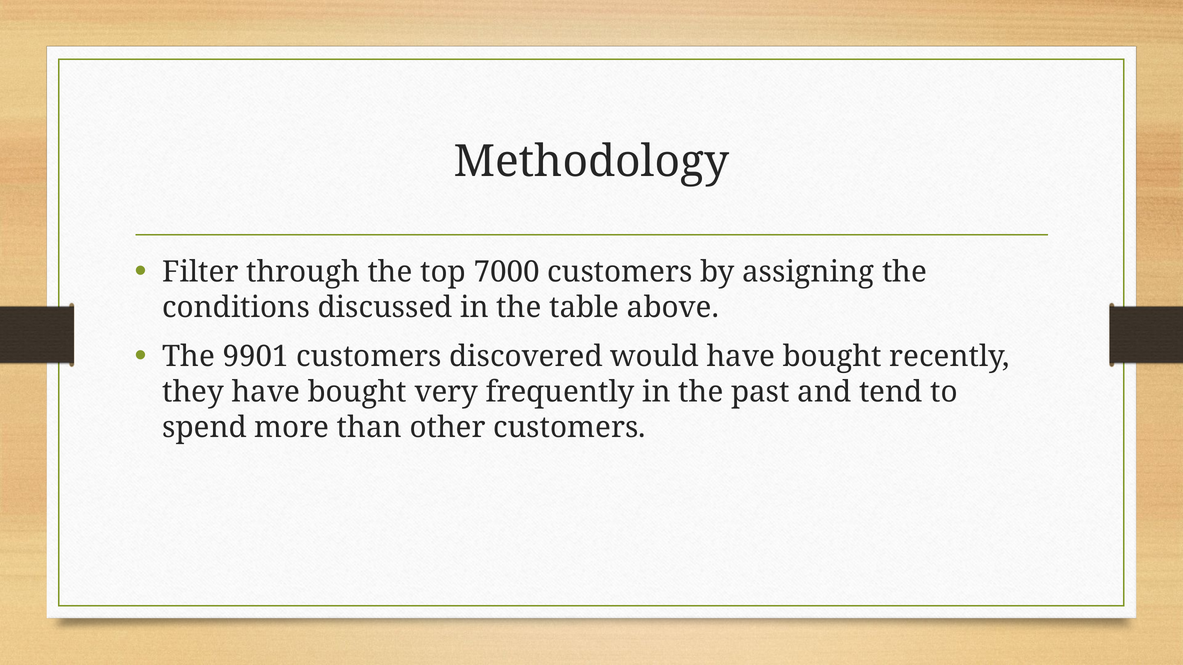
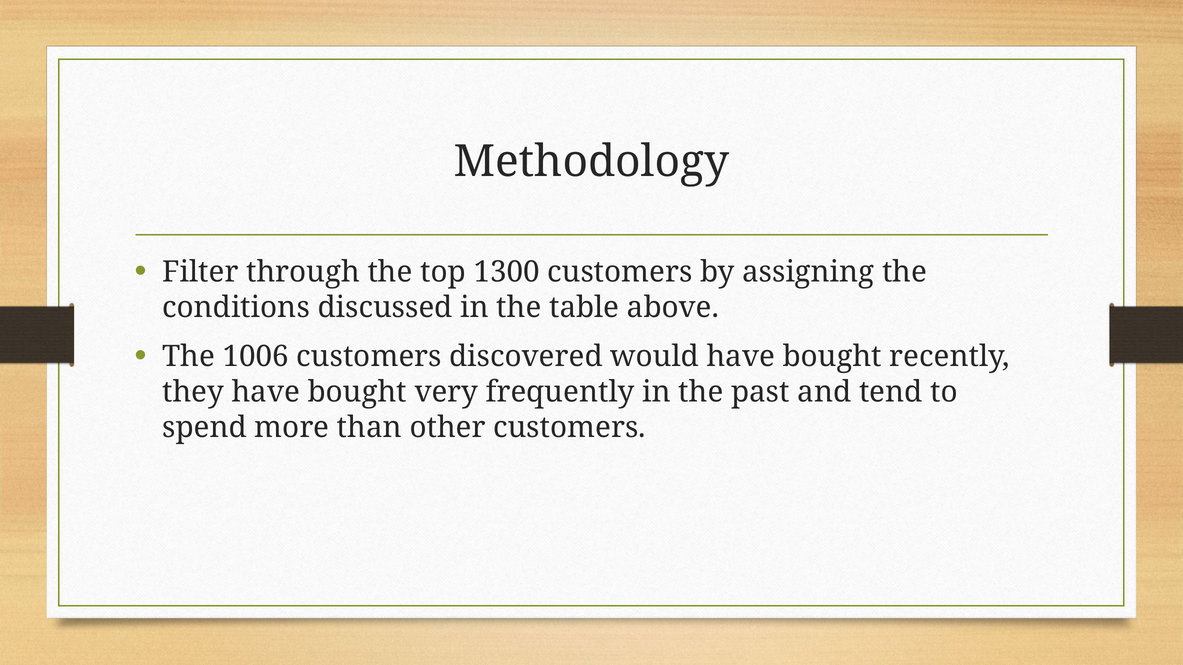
7000: 7000 -> 1300 (507, 272)
9901: 9901 -> 1006 (256, 357)
